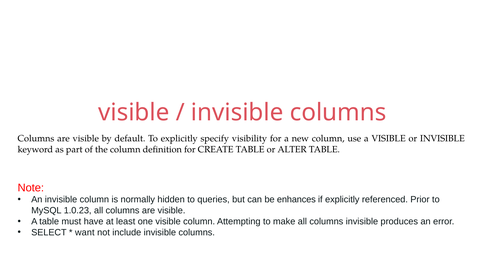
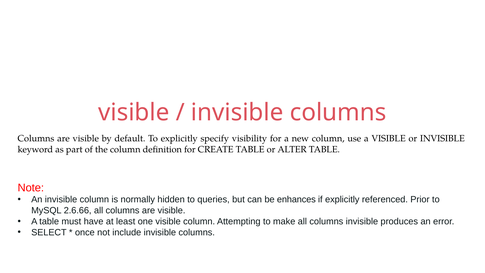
1.0.23: 1.0.23 -> 2.6.66 (78, 210)
want: want -> once (85, 232)
